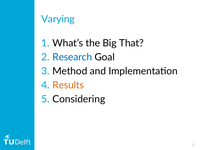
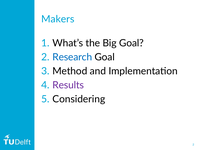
Varying: Varying -> Makers (58, 19)
Big That: That -> Goal (131, 43)
Results colour: orange -> purple (68, 85)
